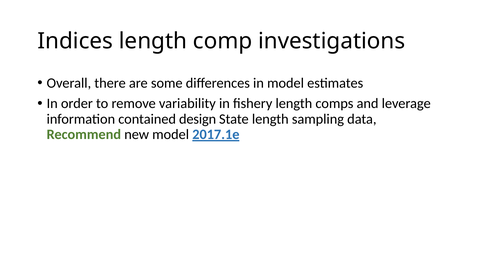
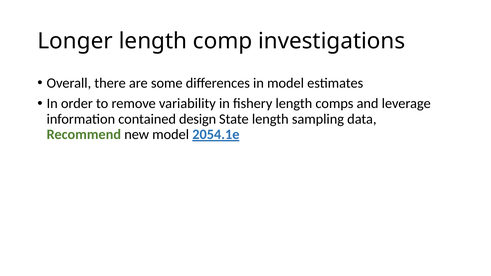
Indices: Indices -> Longer (75, 41)
2017.1e: 2017.1e -> 2054.1e (216, 135)
